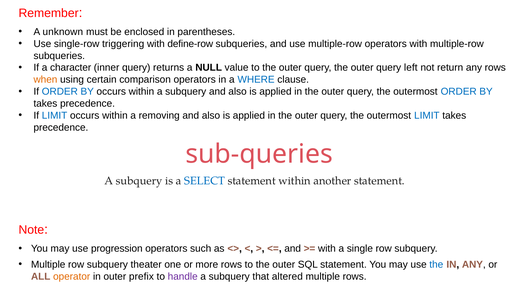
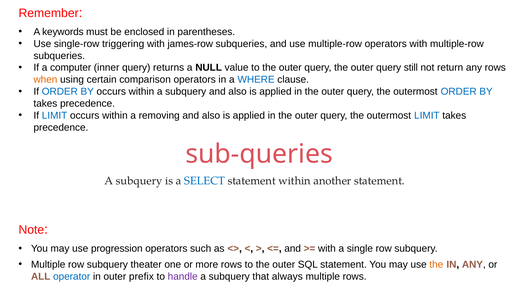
unknown: unknown -> keywords (63, 32)
define-row: define-row -> james-row (190, 44)
character: character -> computer (71, 68)
left: left -> still (411, 68)
the colour: blue -> orange (436, 265)
operator colour: orange -> blue (72, 277)
altered: altered -> always (287, 277)
